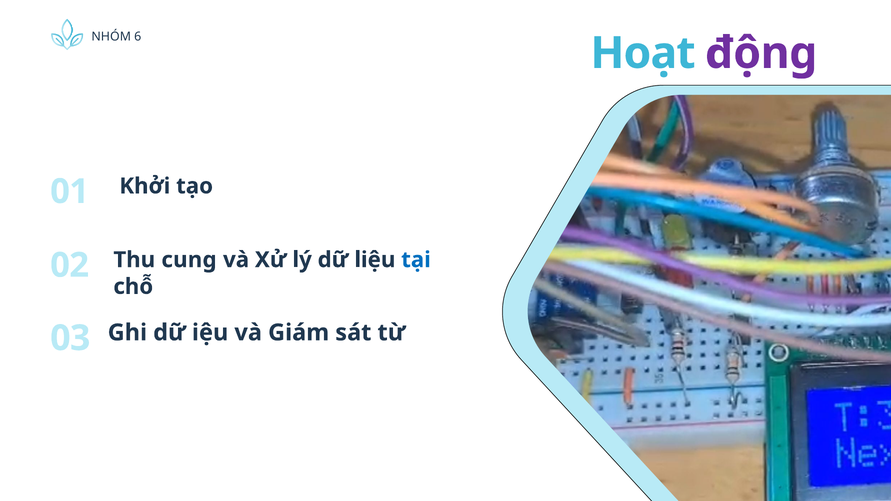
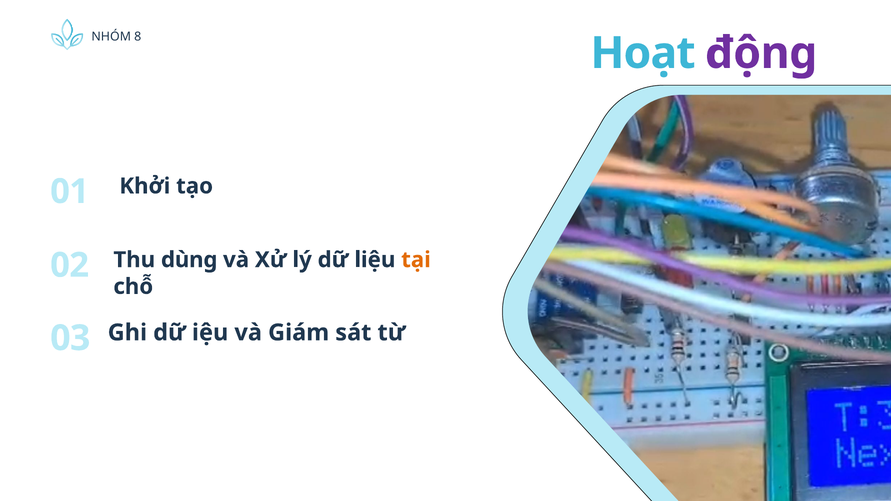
6: 6 -> 8 (138, 37)
cung: cung -> dùng (189, 260)
tại colour: blue -> orange (416, 260)
